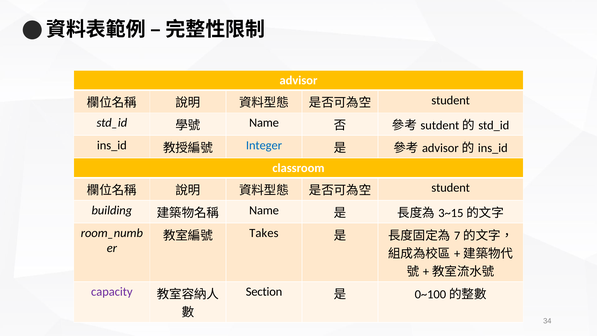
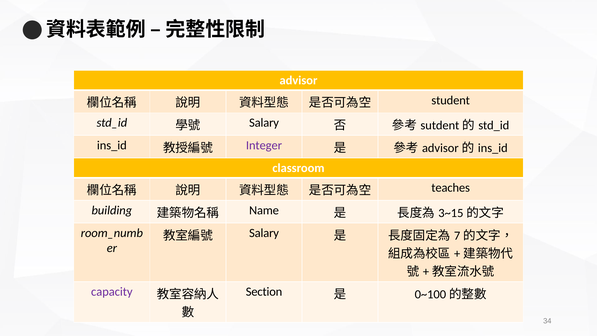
Name: Name -> Salary (264, 123)
Integer colour: blue -> purple (264, 145)
student: student -> teaches (451, 188)
Takes: Takes -> Salary (264, 233)
